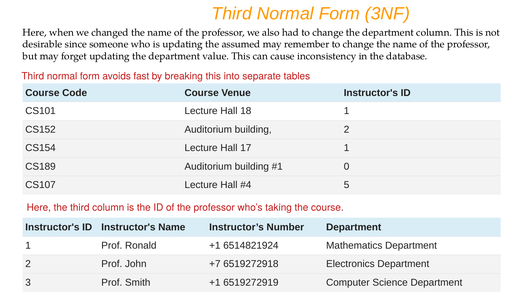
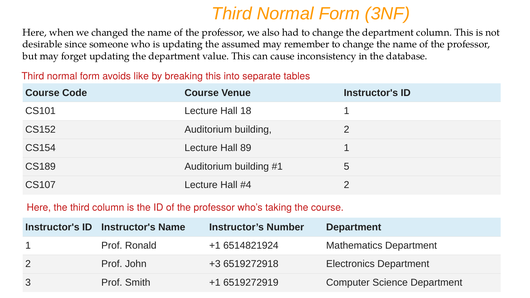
fast: fast -> like (141, 76)
17: 17 -> 89 (246, 148)
0: 0 -> 5 (347, 167)
5: 5 -> 2 (347, 185)
+7: +7 -> +3 (215, 264)
